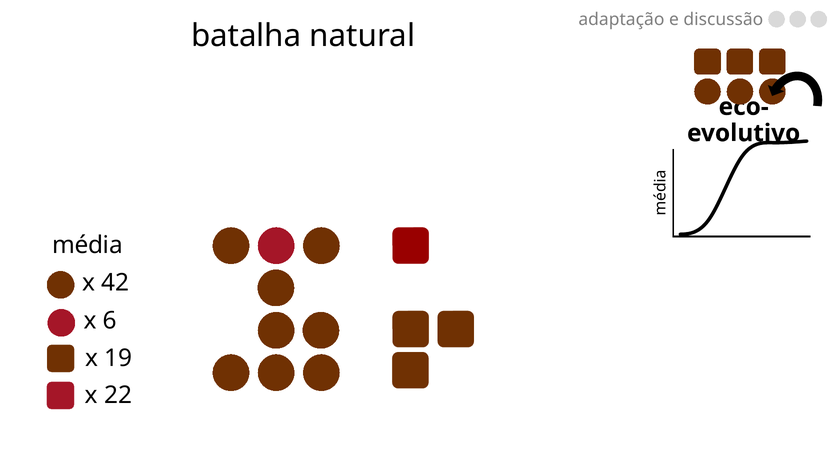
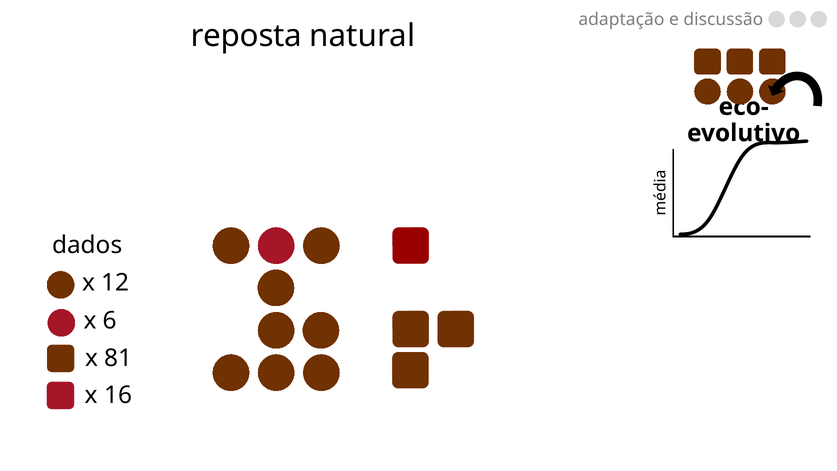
batalha: batalha -> reposta (246, 36)
média: média -> dados (87, 245)
42: 42 -> 12 (115, 283)
19: 19 -> 81 (118, 358)
22: 22 -> 16 (118, 395)
